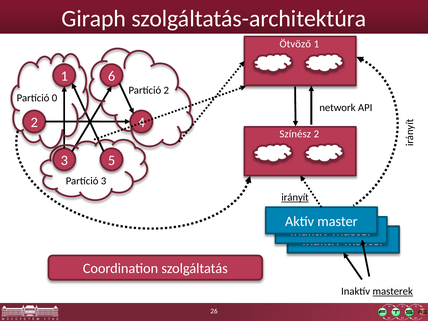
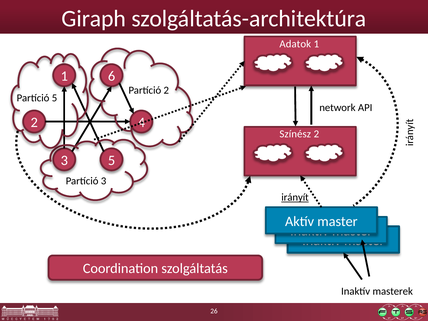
Ötvöző: Ötvöző -> Adatok (295, 44)
Partíció 0: 0 -> 5 (54, 98)
masterek underline: present -> none (393, 291)
